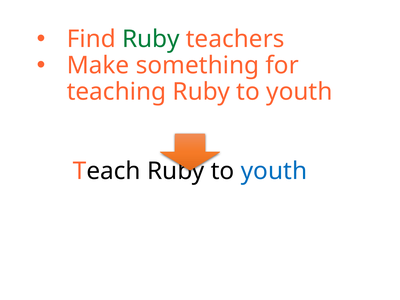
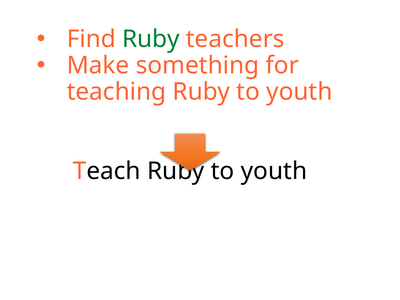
youth colour: blue -> black (274, 171)
